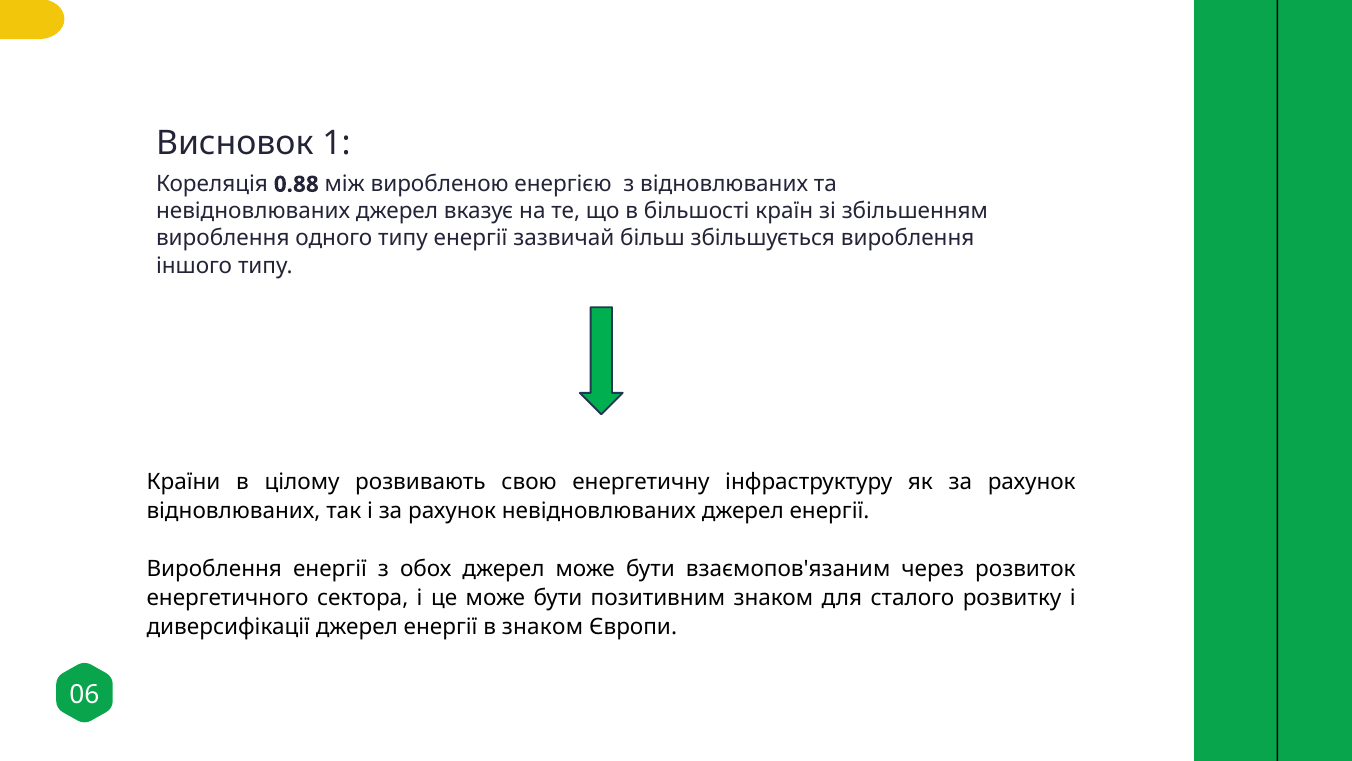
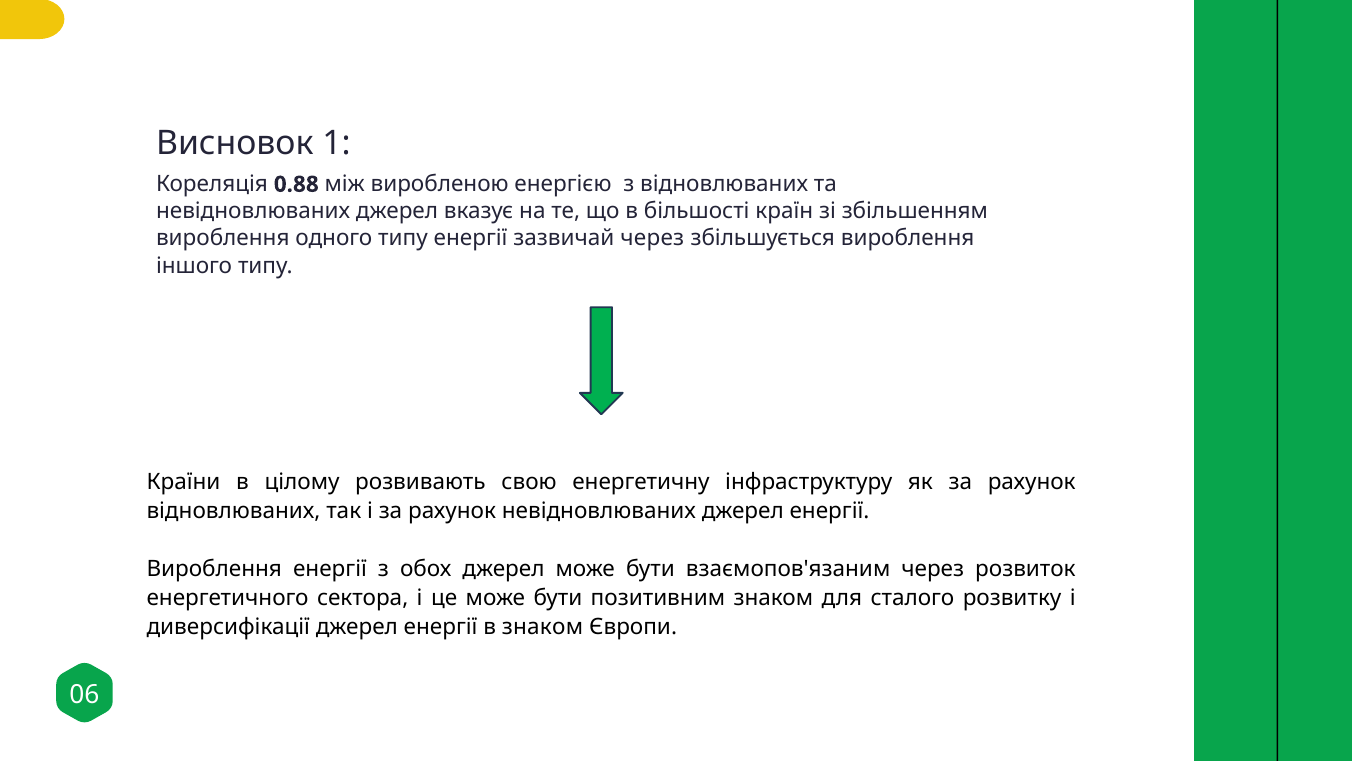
зазвичай більш: більш -> через (652, 238)
